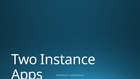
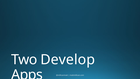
Instance: Instance -> Develop (68, 59)
